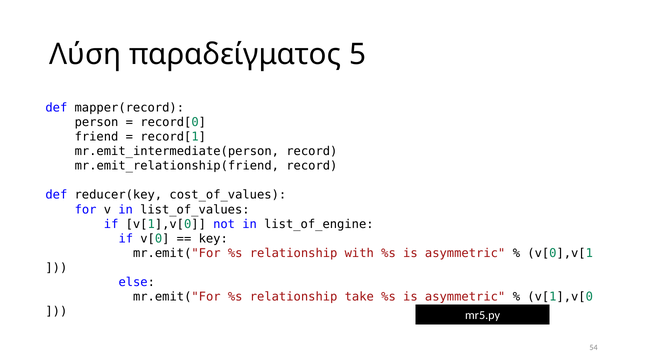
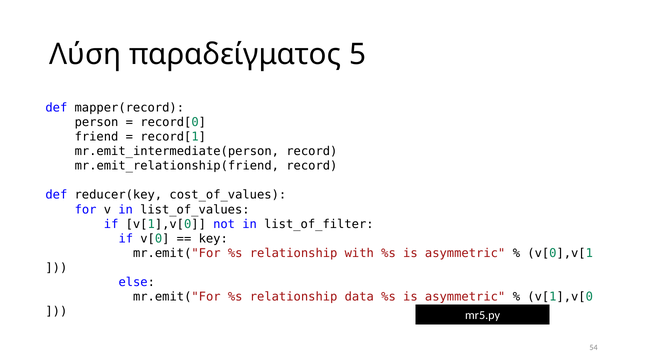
list_of_engine: list_of_engine -> list_of_filter (319, 224)
take: take -> data (359, 297)
